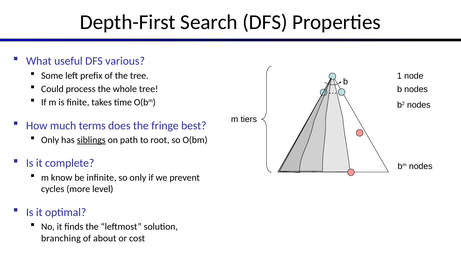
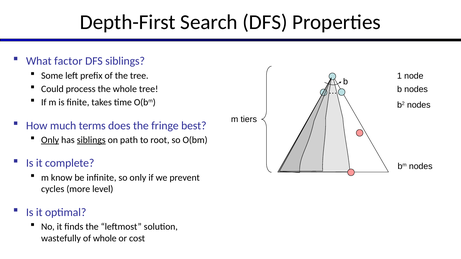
useful: useful -> factor (68, 61)
DFS various: various -> siblings (125, 61)
Only underline: none -> present (50, 140)
branching: branching -> wastefully (61, 239)
of about: about -> whole (105, 239)
